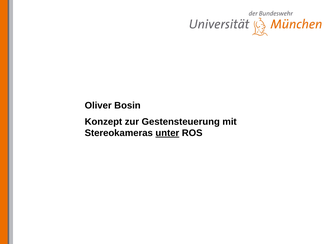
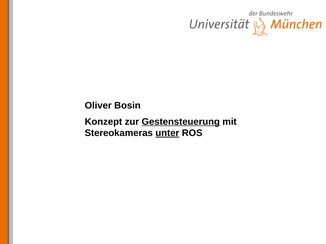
Gestensteuerung underline: none -> present (181, 122)
